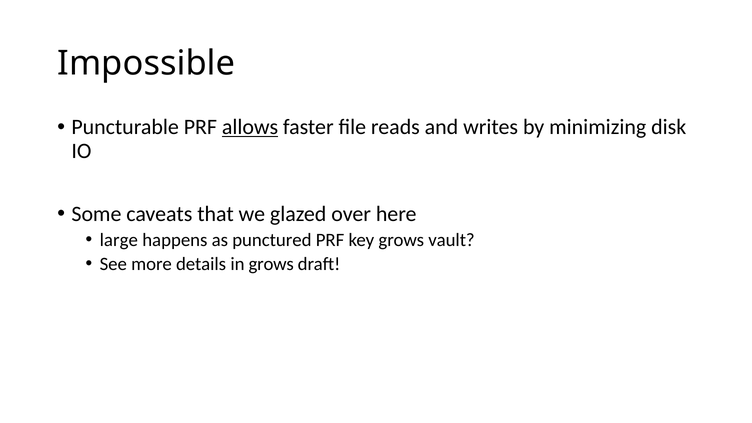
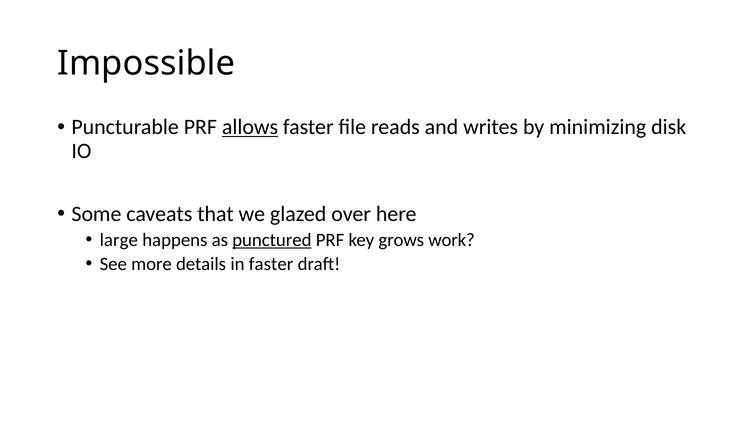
punctured underline: none -> present (272, 240)
vault: vault -> work (452, 240)
in grows: grows -> faster (271, 264)
